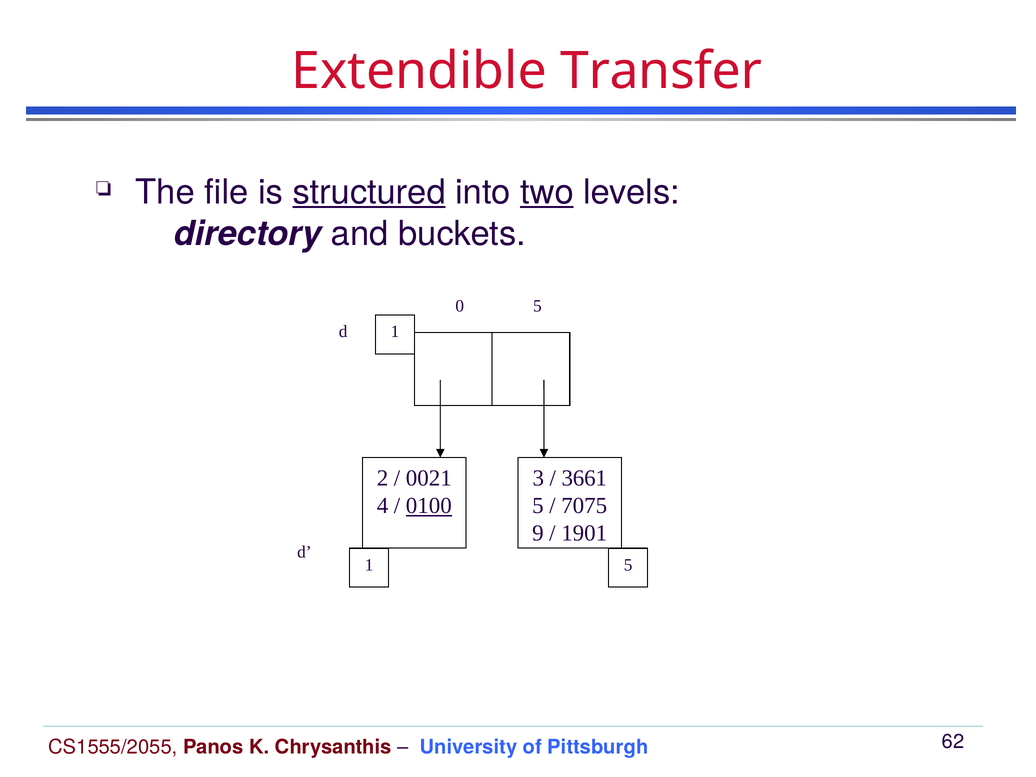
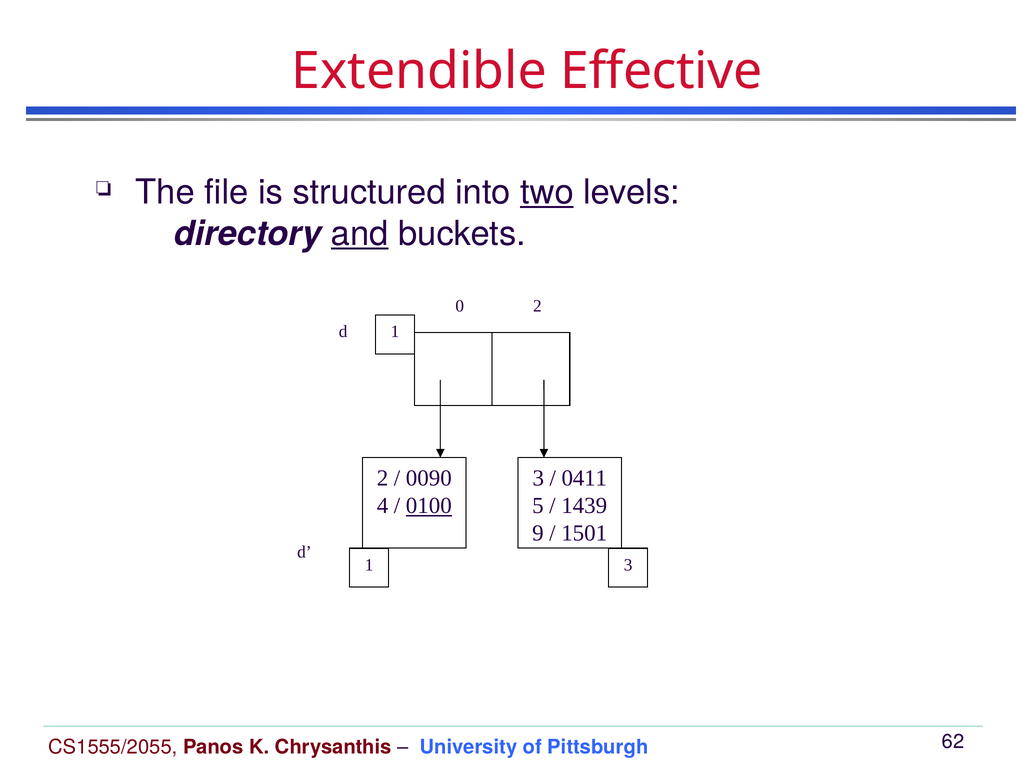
Transfer: Transfer -> Effective (661, 71)
structured underline: present -> none (369, 192)
and underline: none -> present (360, 234)
0 5: 5 -> 2 (537, 306)
0021: 0021 -> 0090 (429, 478)
3661: 3661 -> 0411 (584, 478)
7075: 7075 -> 1439 (584, 506)
1901: 1901 -> 1501 (584, 533)
1 5: 5 -> 3 (628, 565)
